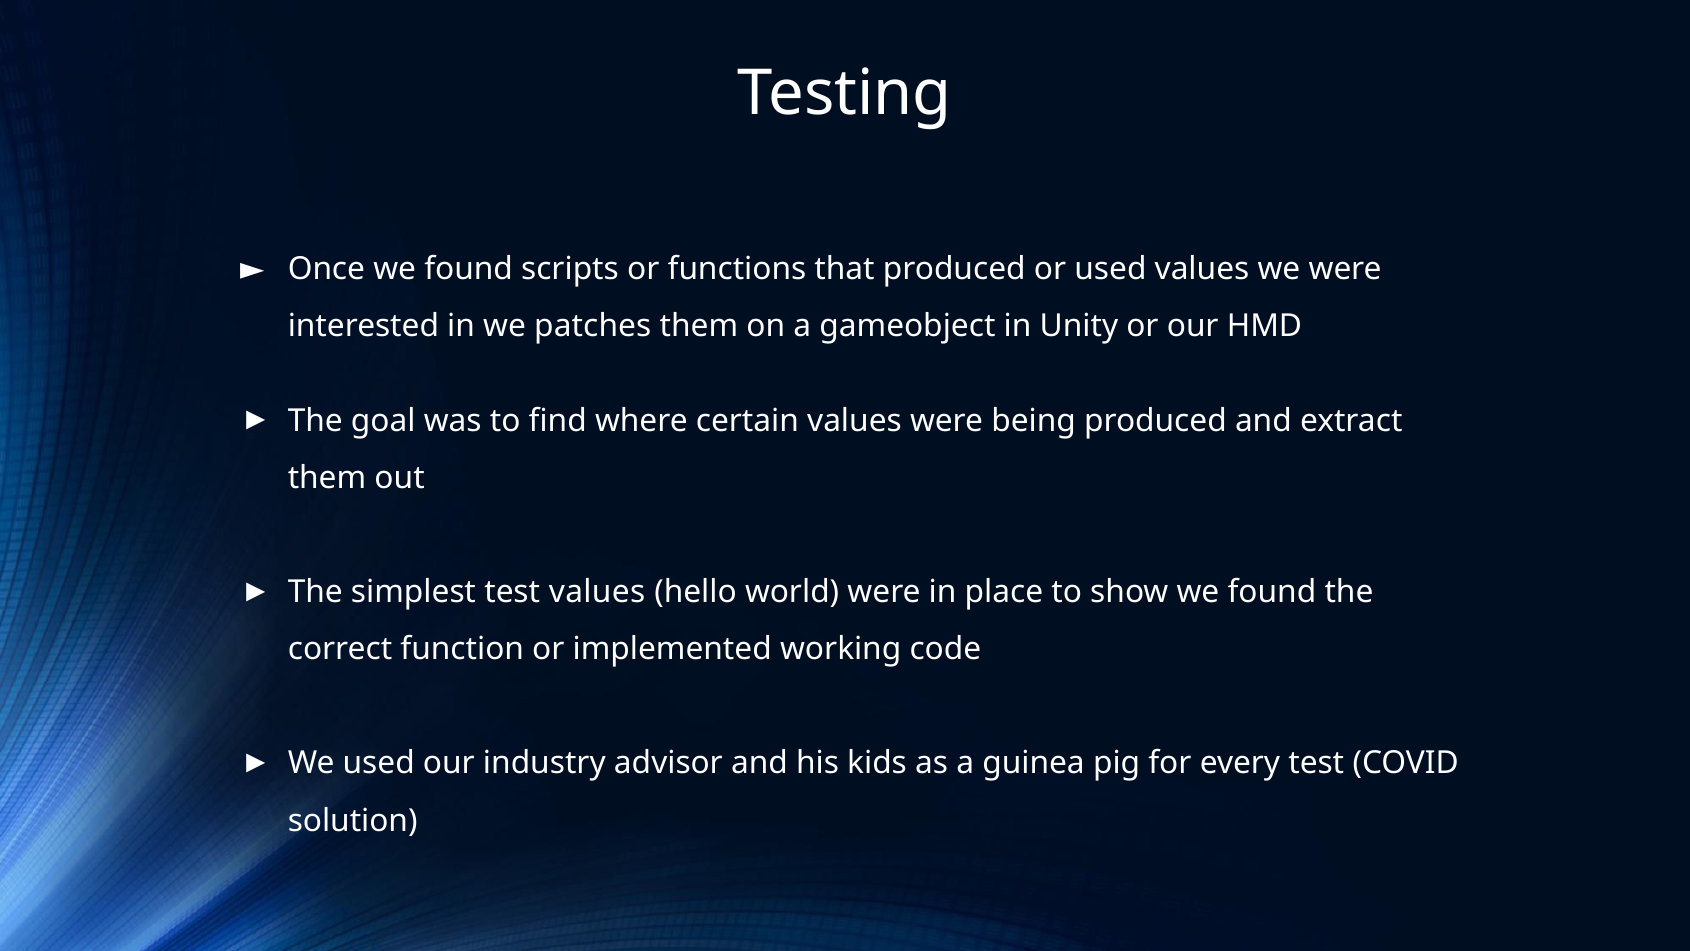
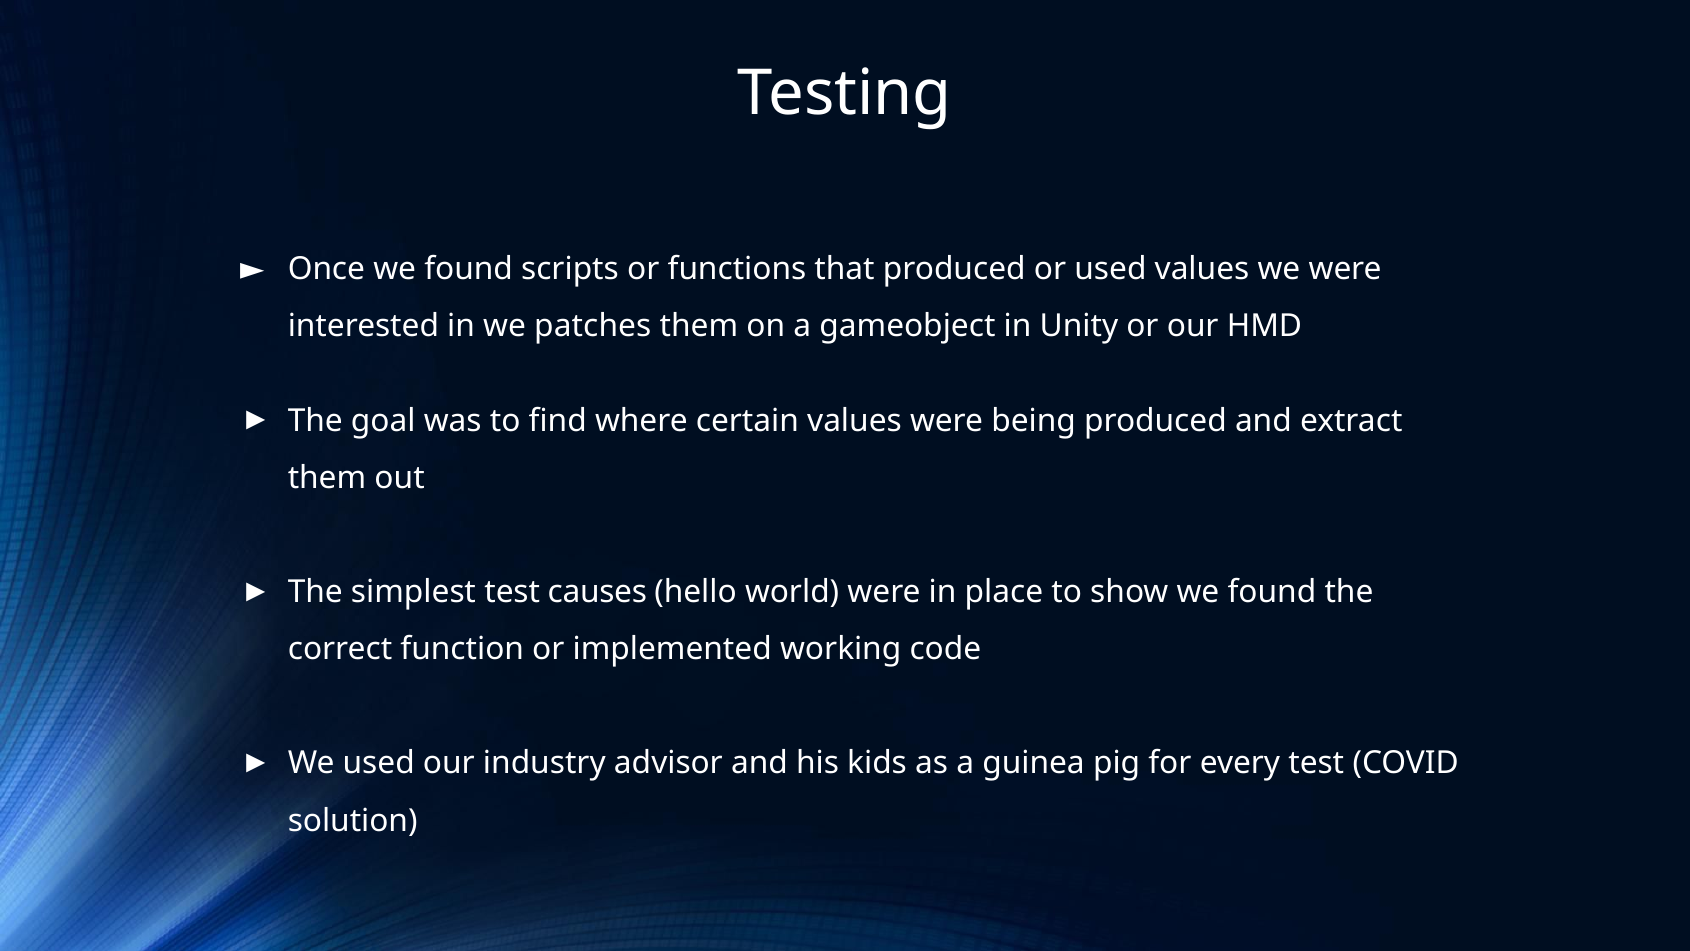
test values: values -> causes (597, 592)
